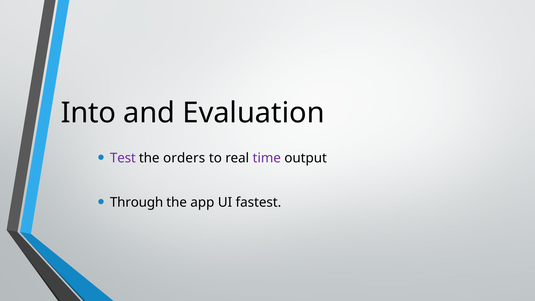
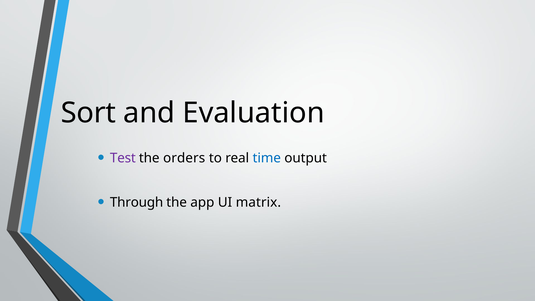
Into: Into -> Sort (88, 113)
time colour: purple -> blue (267, 158)
fastest: fastest -> matrix (258, 202)
